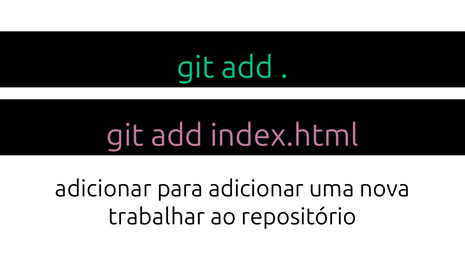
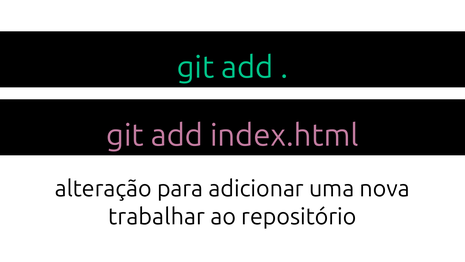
adicionar: adicionar -> alteração (103, 188)
